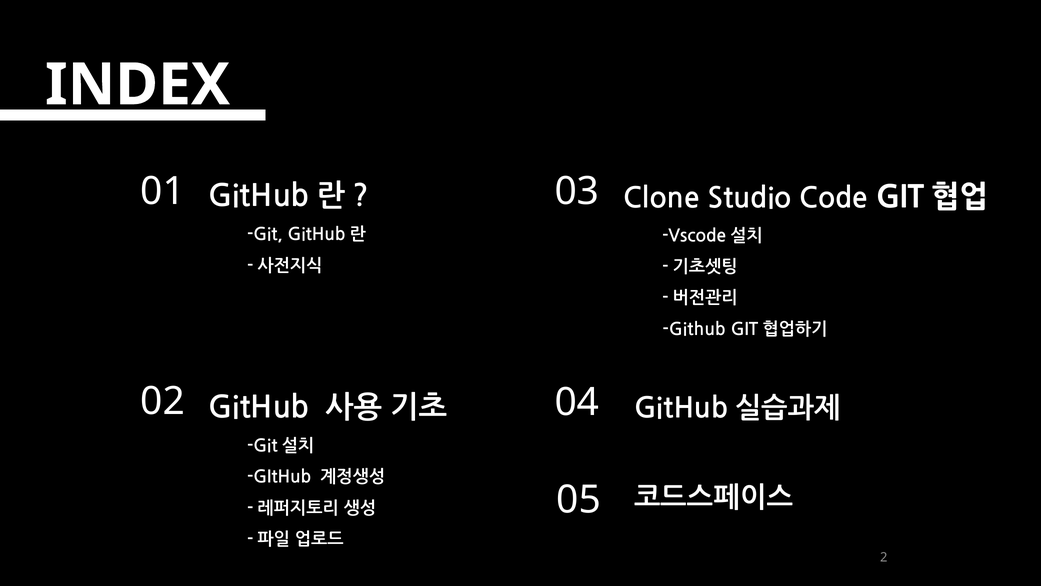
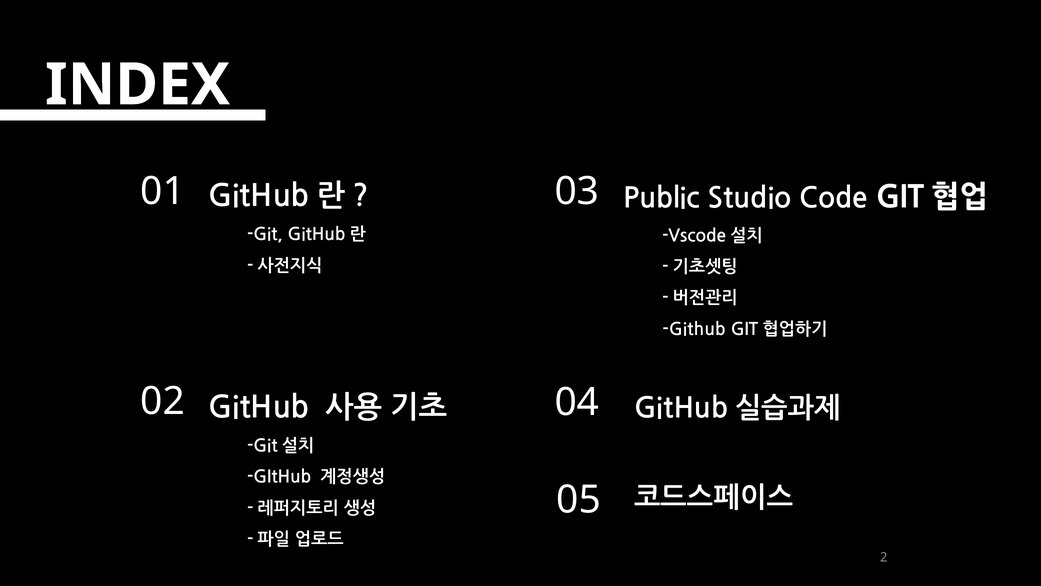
Clone: Clone -> Public (662, 198)
